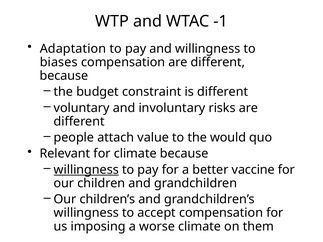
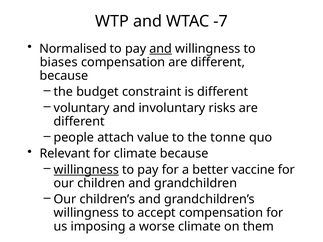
-1: -1 -> -7 (221, 21)
Adaptation: Adaptation -> Normalised (73, 49)
and underline: none -> present (161, 49)
would: would -> tonne (228, 138)
